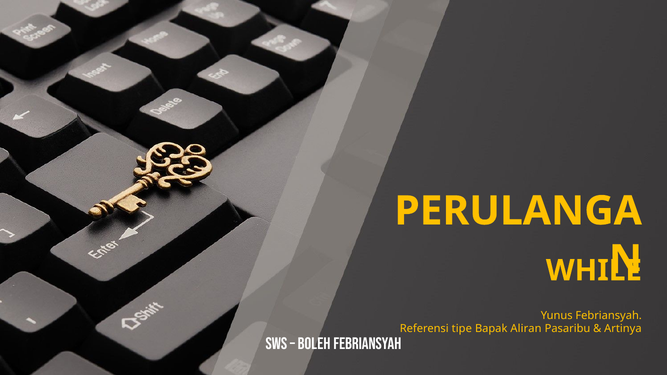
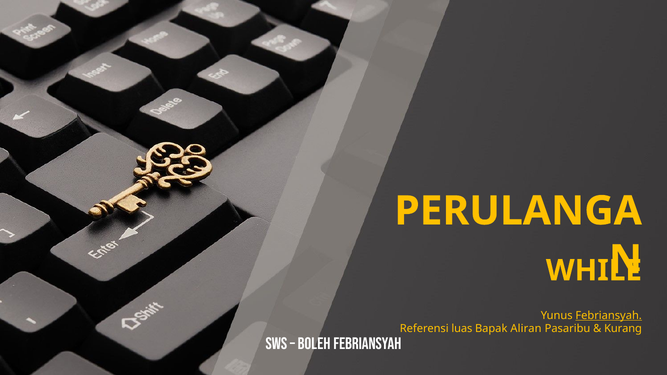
Febriansyah underline: none -> present (609, 316)
tipe: tipe -> luas (462, 329)
Artinya: Artinya -> Kurang (623, 329)
